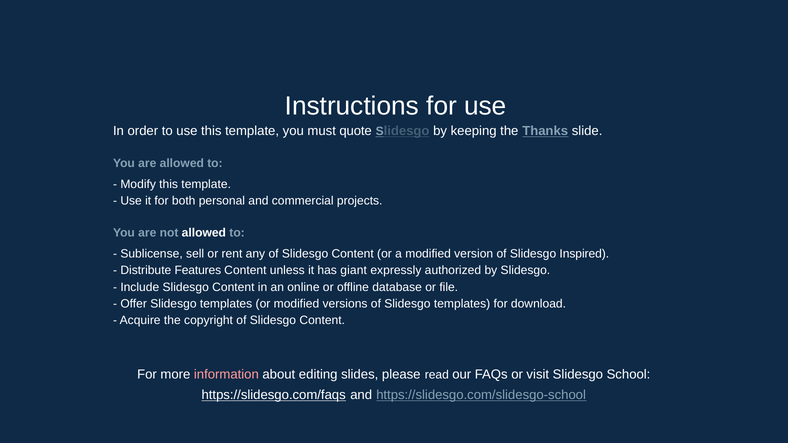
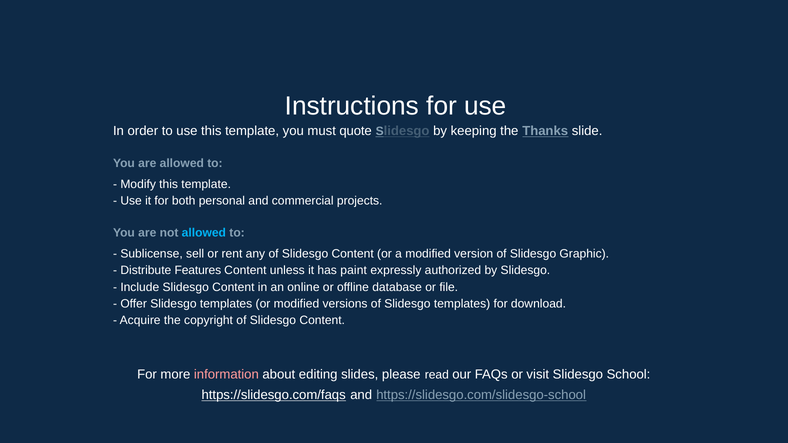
allowed colour: white -> light blue (204, 233)
Inspired: Inspired -> Graphic (584, 254)
giant: giant -> paint (354, 271)
